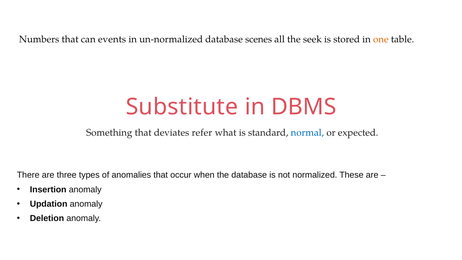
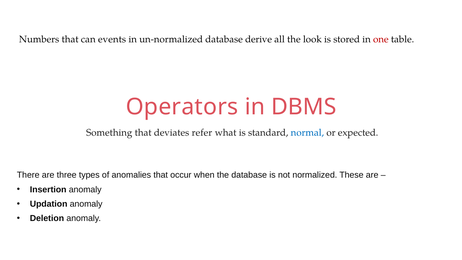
scenes: scenes -> derive (259, 39)
seek: seek -> look (312, 39)
one colour: orange -> red (381, 39)
Substitute: Substitute -> Operators (182, 107)
